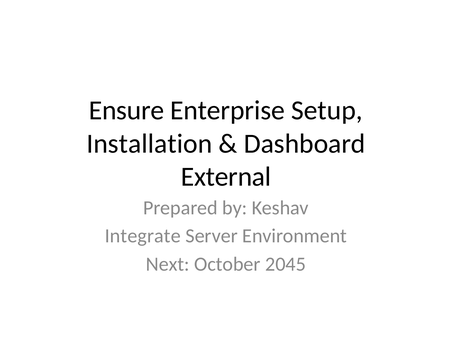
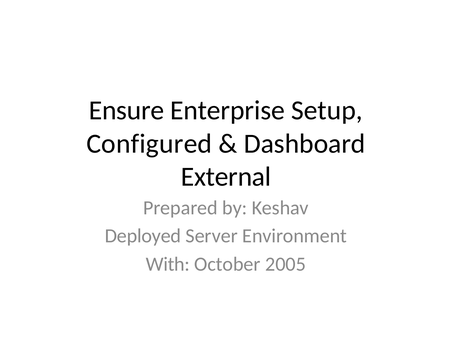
Installation: Installation -> Configured (149, 144)
Integrate: Integrate -> Deployed (143, 236)
Next: Next -> With (168, 264)
2045: 2045 -> 2005 (286, 264)
